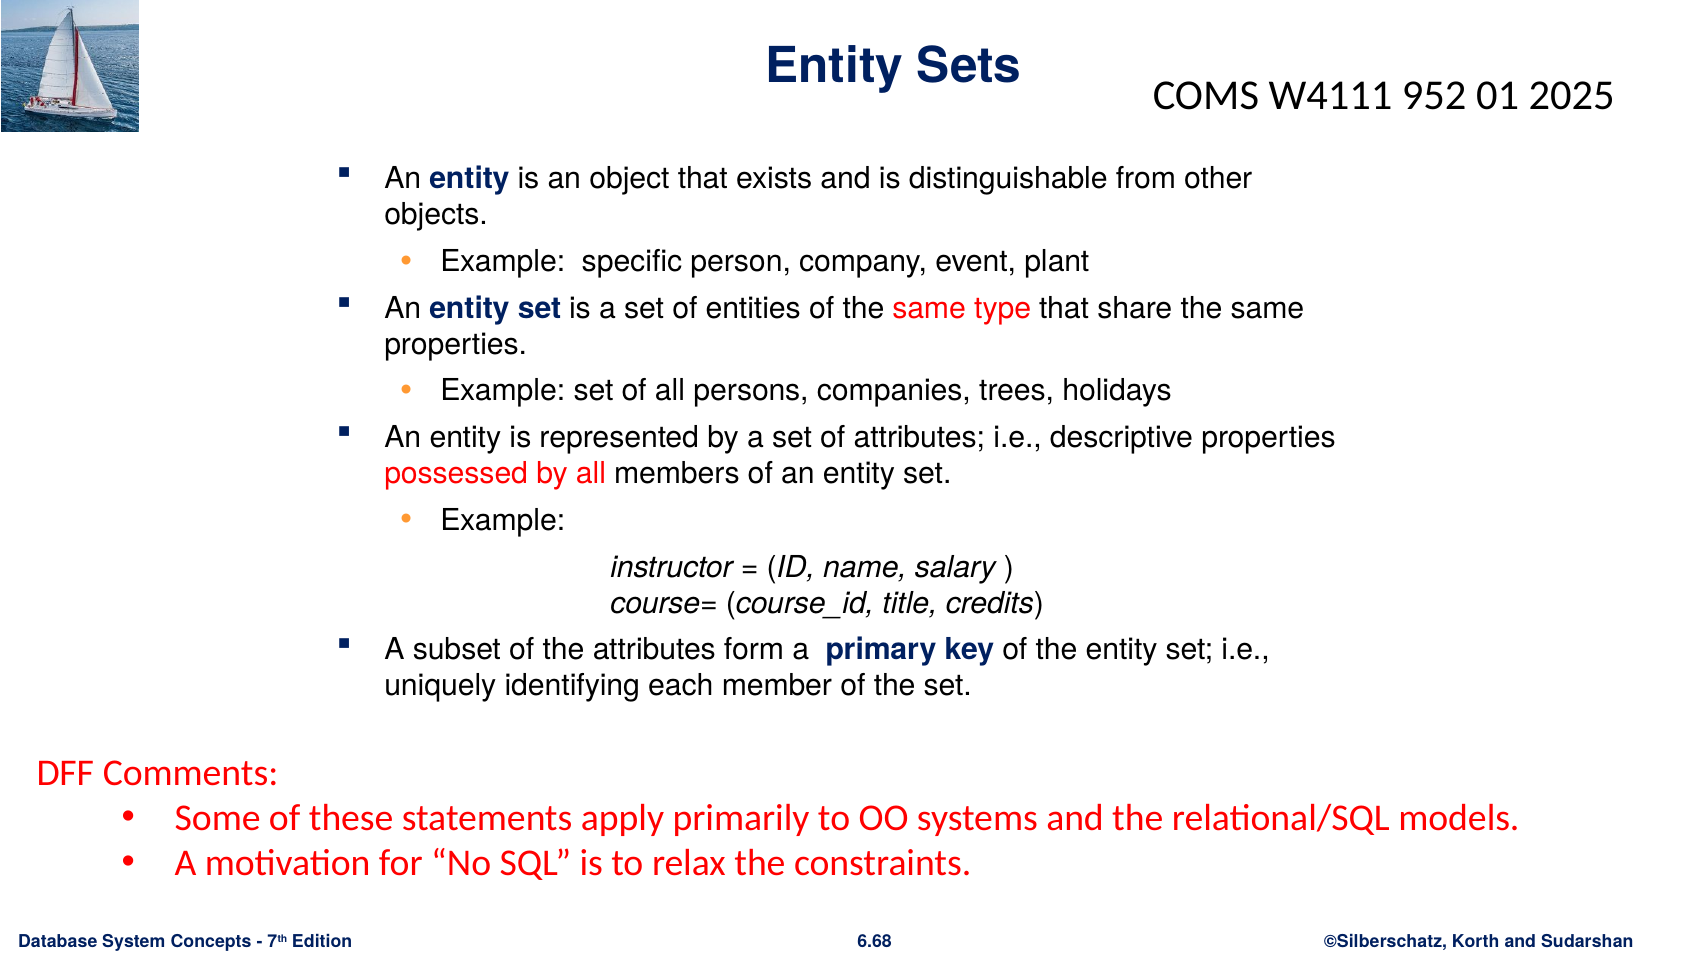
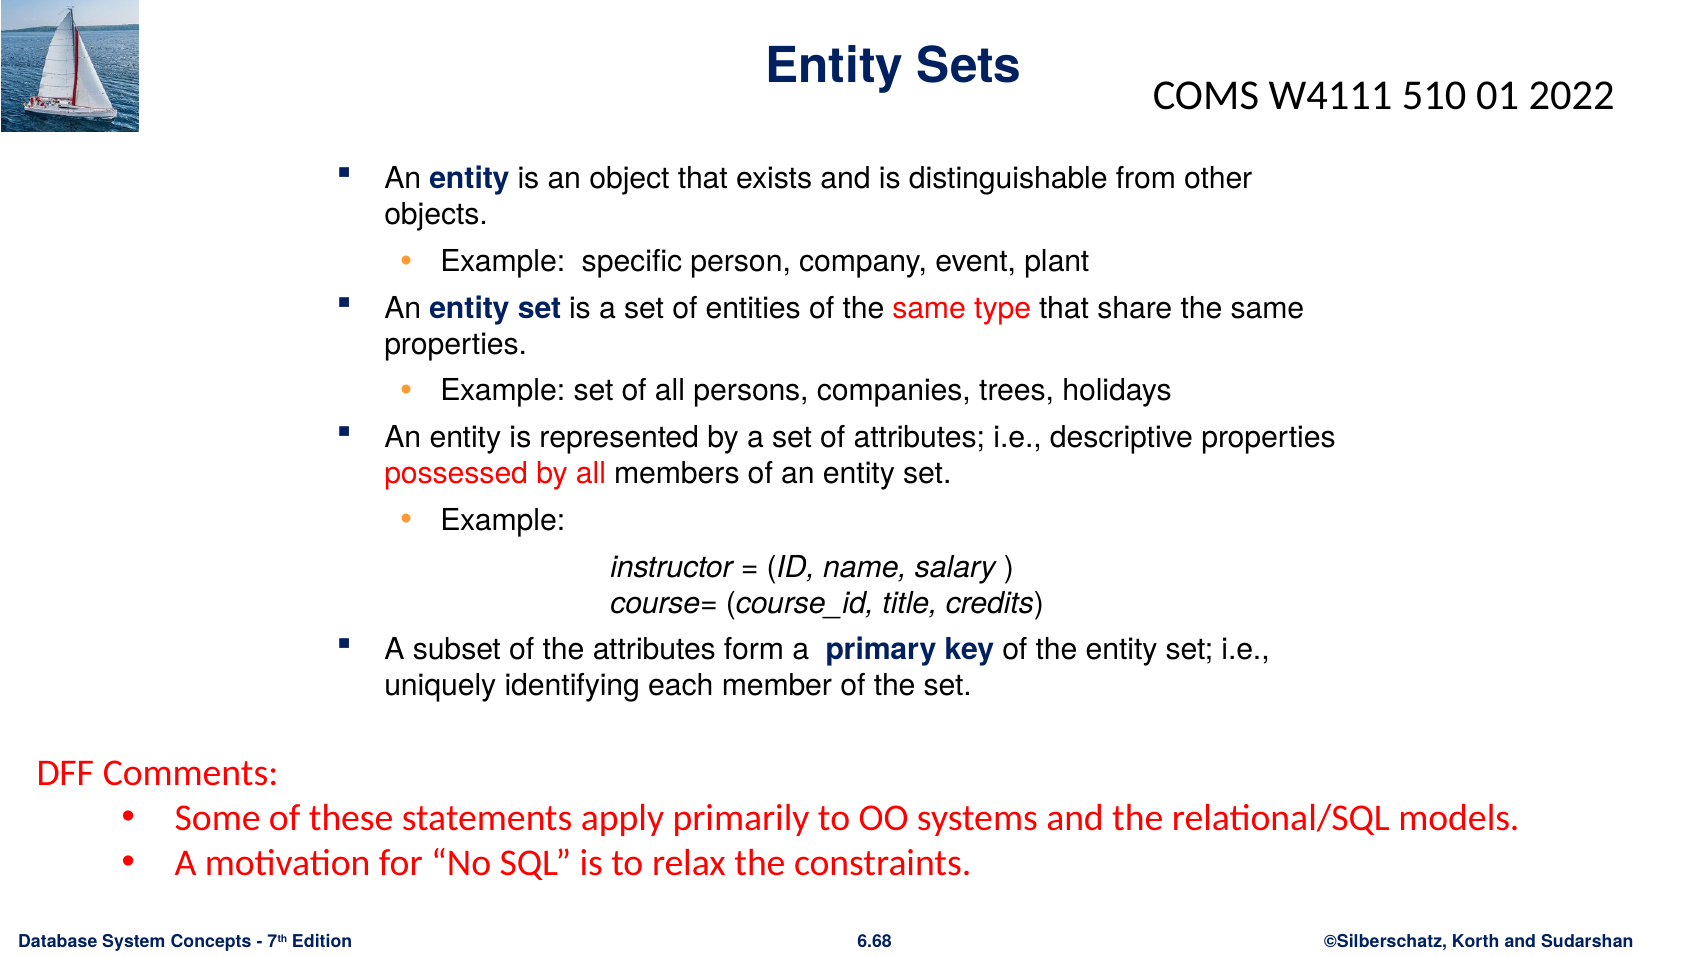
952: 952 -> 510 (1434, 96)
2025: 2025 -> 2022 (1572, 96)
